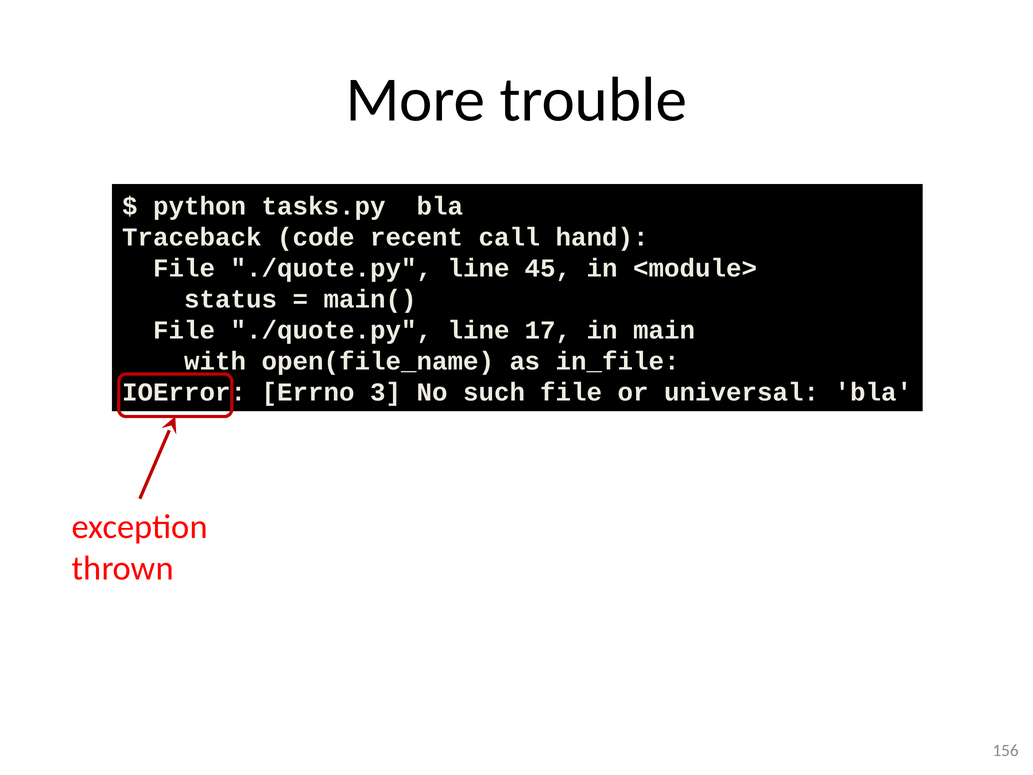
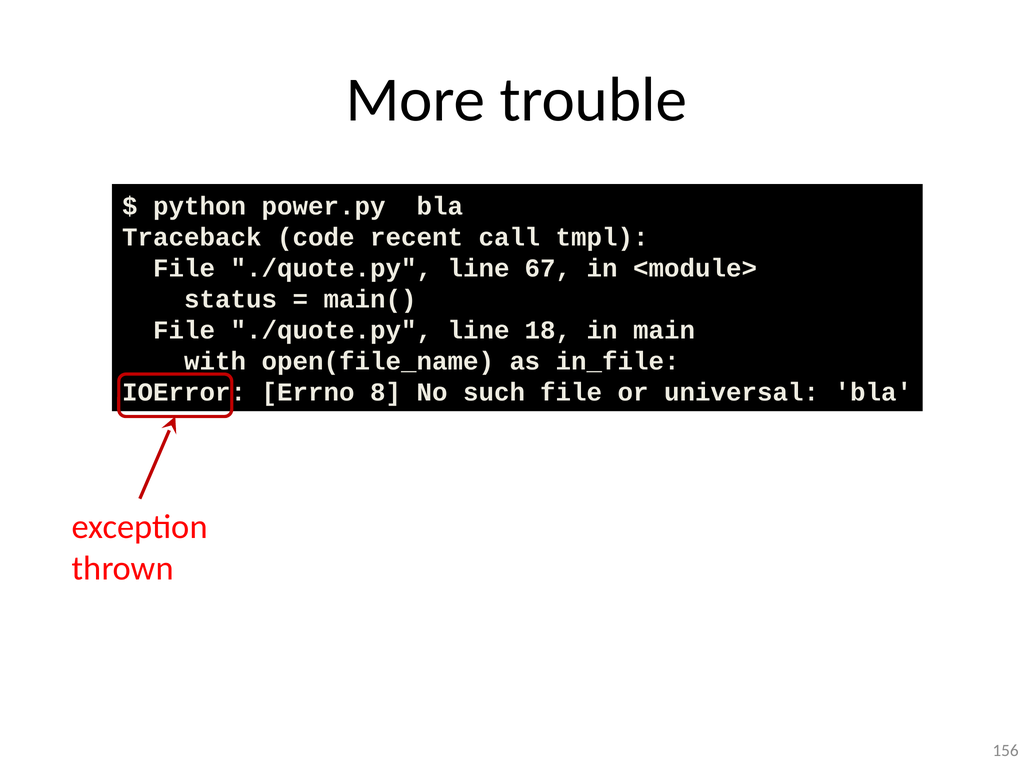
tasks.py: tasks.py -> power.py (324, 206)
hand: hand -> tmpl (602, 237)
45: 45 -> 67 (548, 268)
17: 17 -> 18 (548, 330)
3: 3 -> 8 (386, 392)
